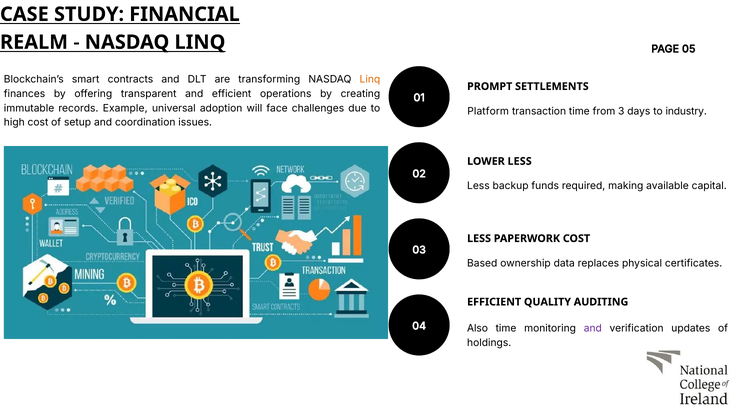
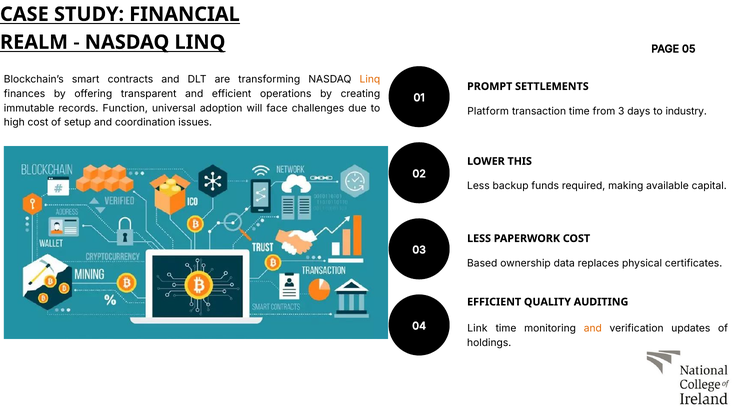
Example: Example -> Function (125, 108)
LOWER LESS: LESS -> THIS (520, 161)
Also: Also -> Link (477, 328)
and colour: purple -> orange (593, 328)
